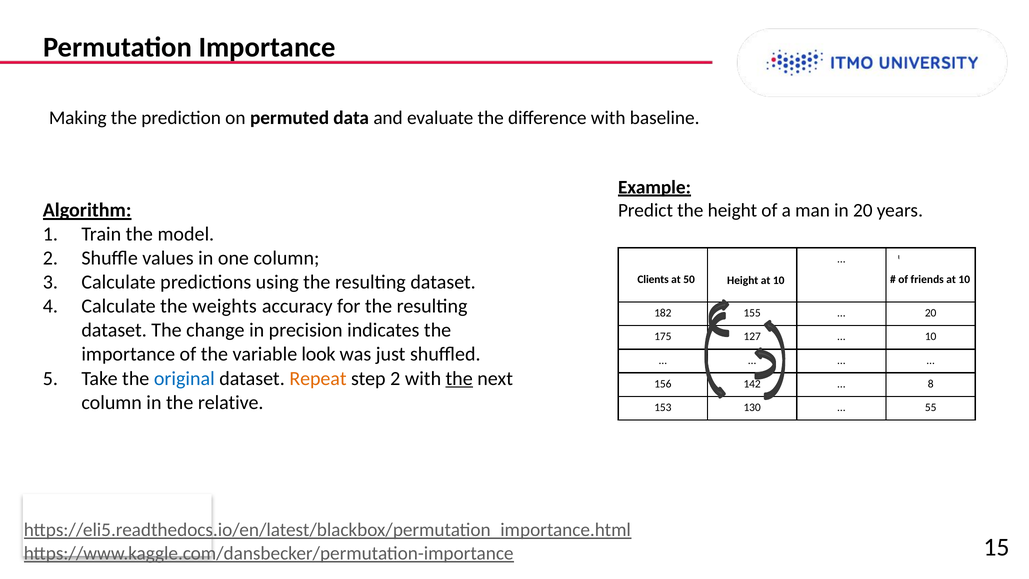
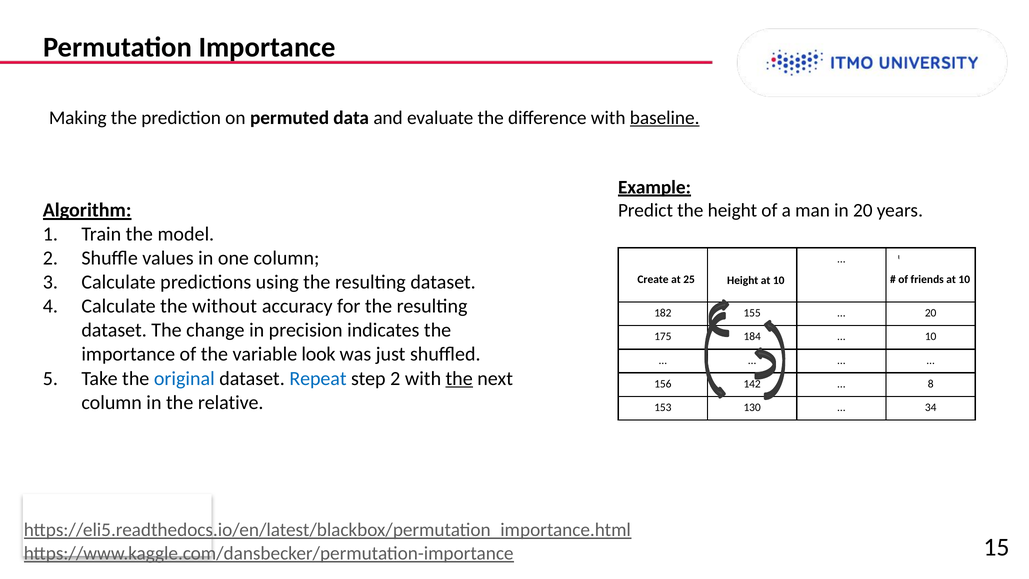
baseline underline: none -> present (665, 118)
Clients: Clients -> Create (653, 279)
50: 50 -> 25 (689, 279)
weights: weights -> without (225, 306)
127: 127 -> 184 (752, 337)
Repeat colour: orange -> blue (318, 378)
55: 55 -> 34 (931, 407)
